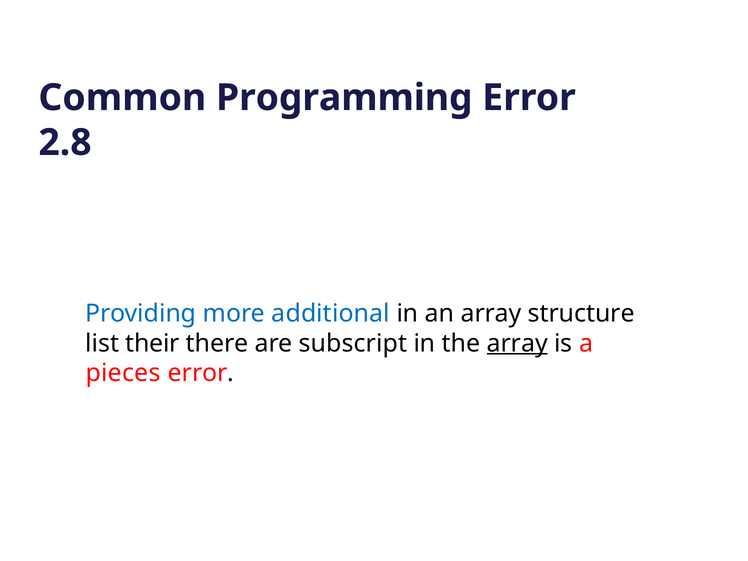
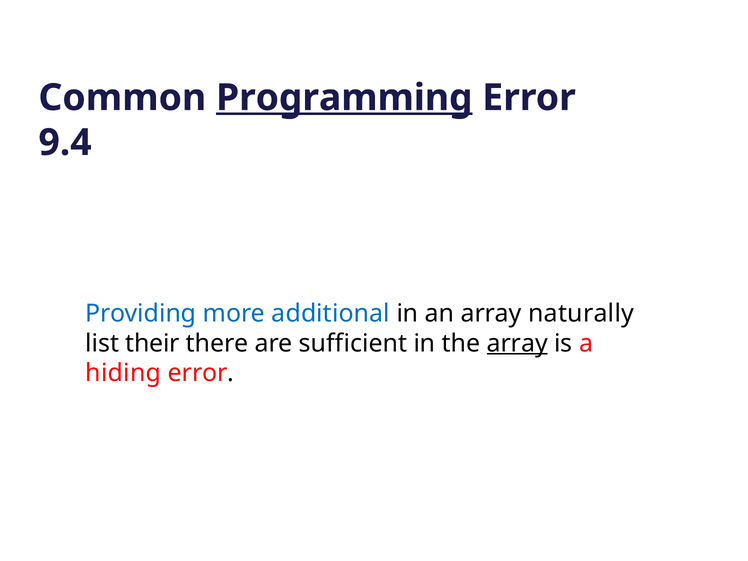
Programming underline: none -> present (344, 98)
2.8: 2.8 -> 9.4 (65, 143)
structure: structure -> naturally (581, 313)
subscript: subscript -> sufficient (353, 343)
pieces: pieces -> hiding (123, 373)
